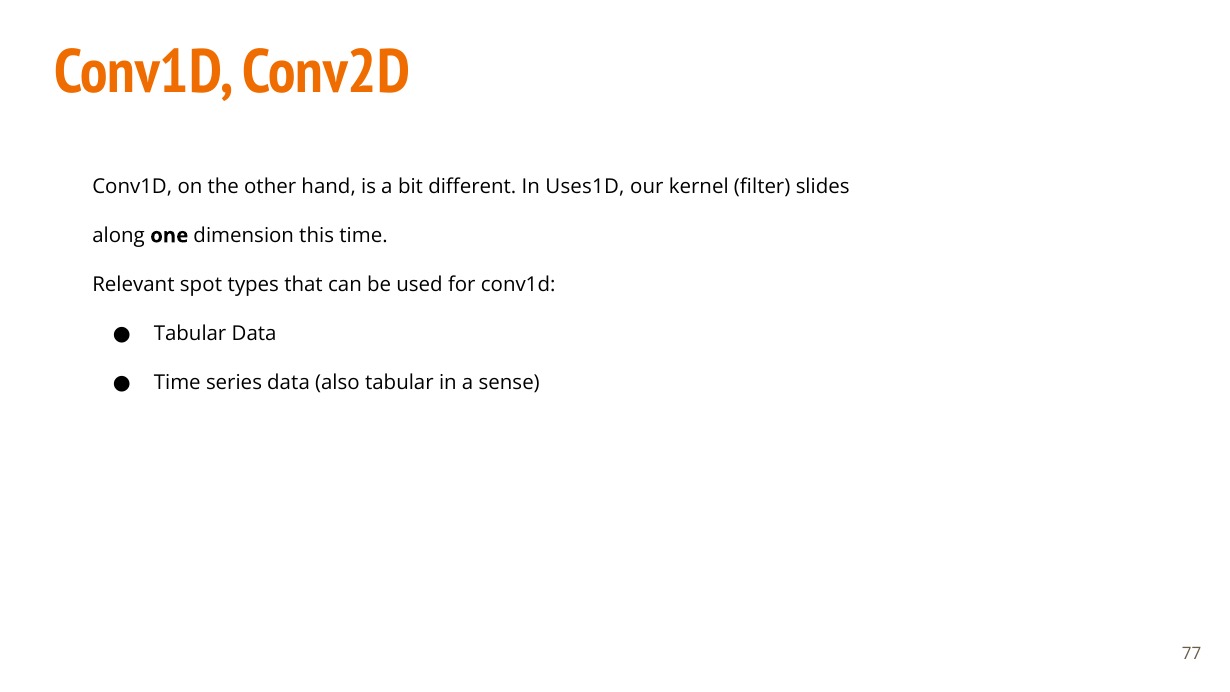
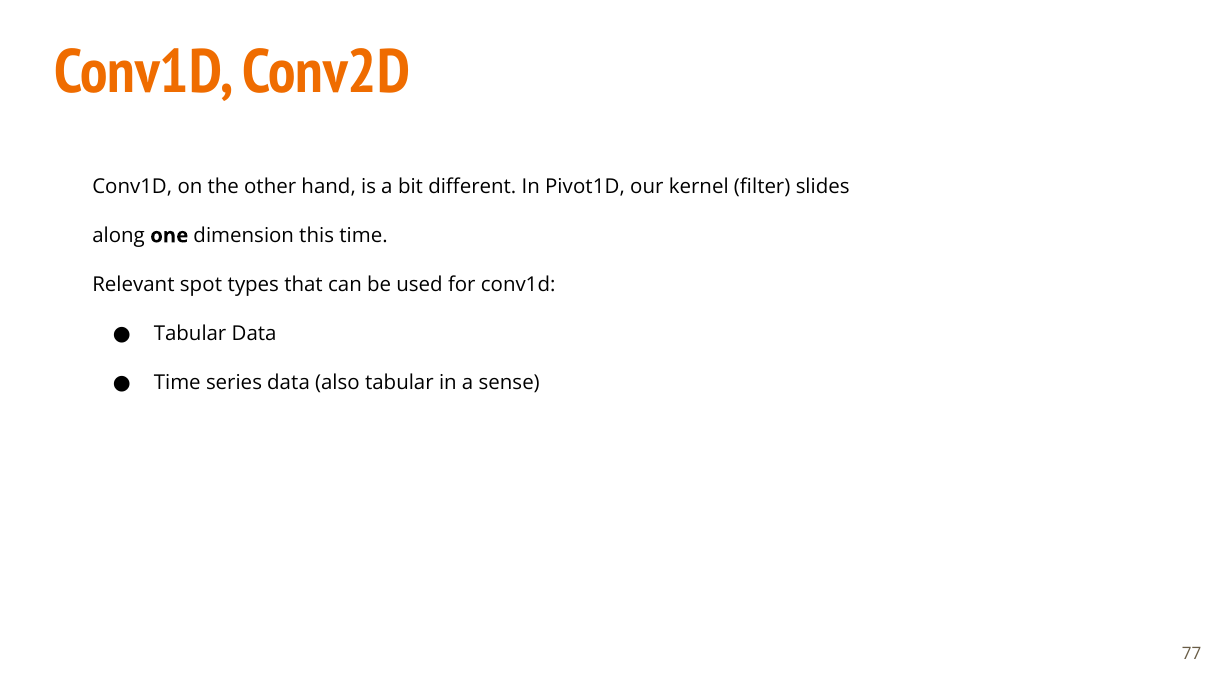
Uses1D: Uses1D -> Pivot1D (585, 186)
